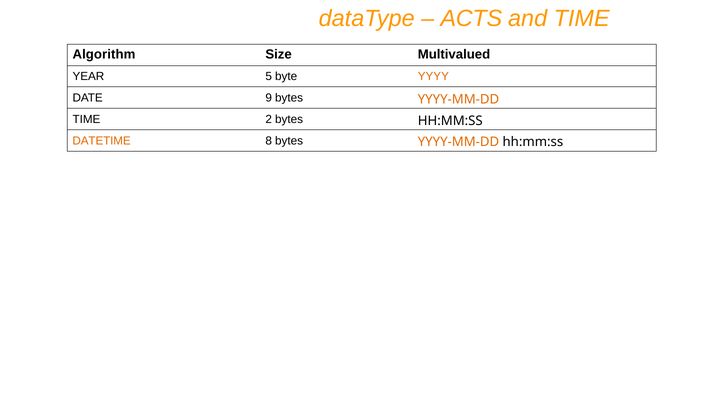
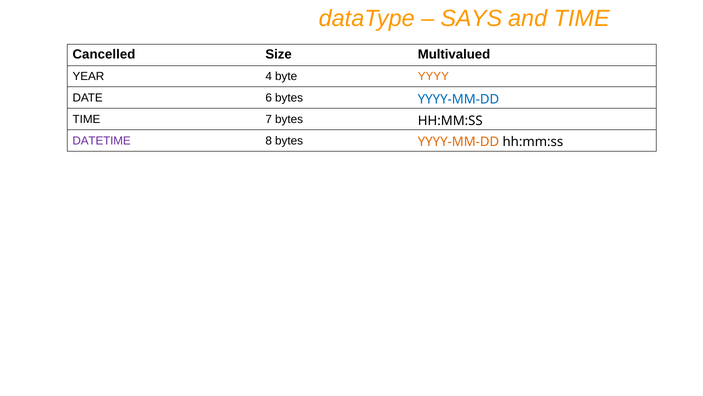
ACTS: ACTS -> SAYS (471, 18)
Algorithm: Algorithm -> Cancelled (104, 54)
5: 5 -> 4 (269, 76)
9: 9 -> 6 (269, 98)
YYYY-MM-DD colour: orange -> blue (458, 99)
2: 2 -> 7 (269, 119)
DATETIME colour: orange -> purple (102, 140)
